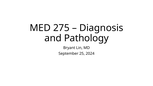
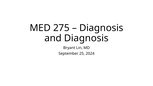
and Pathology: Pathology -> Diagnosis (86, 38)
